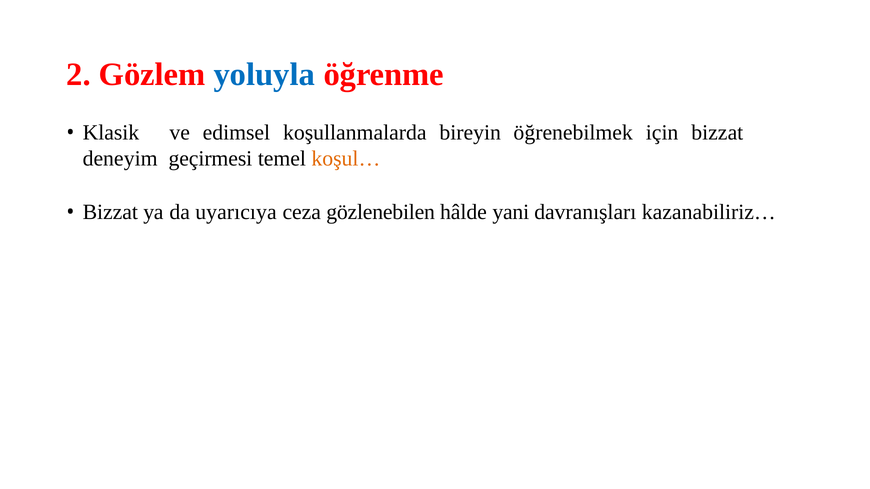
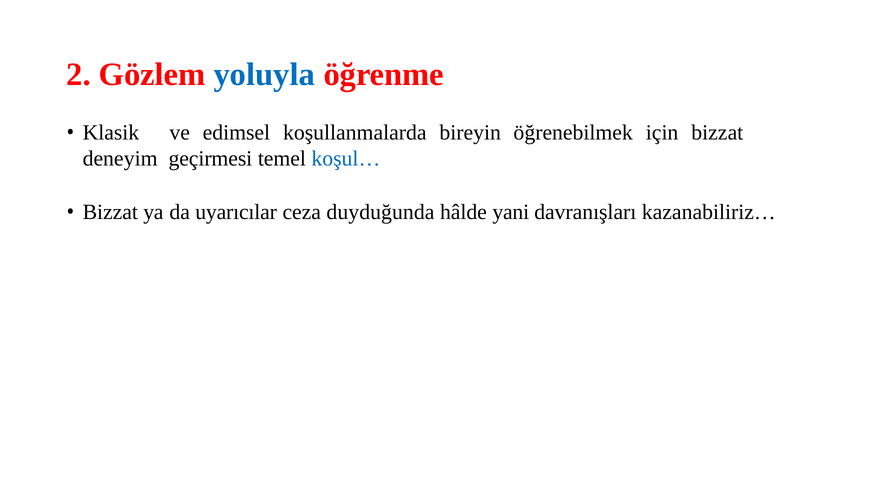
koşul… colour: orange -> blue (346, 159)
uyarıcıya: uyarıcıya -> uyarıcılar (236, 212)
gözlenebilen: gözlenebilen -> duyduğunda (380, 212)
